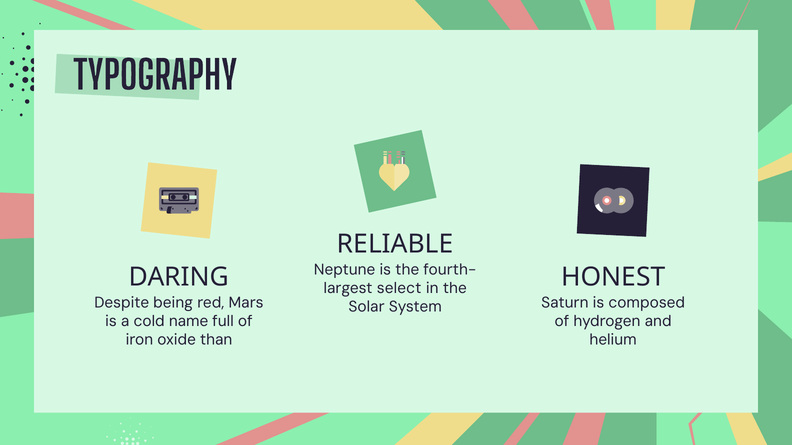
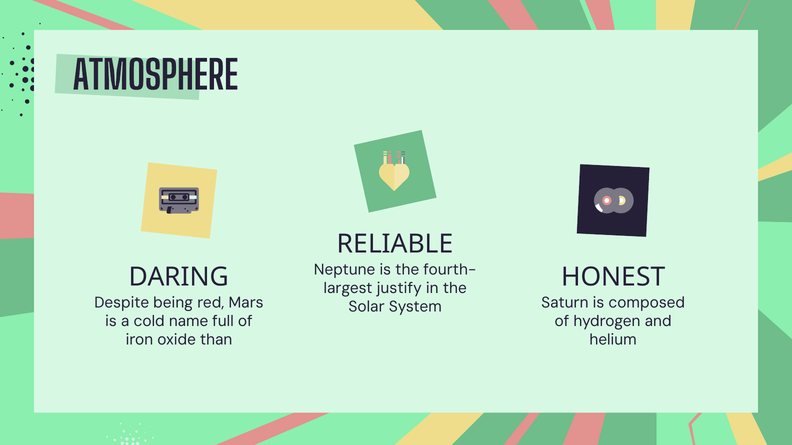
TYPOGRAPHY: TYPOGRAPHY -> ATMOSPHERE (156, 77)
select: select -> justify (399, 288)
